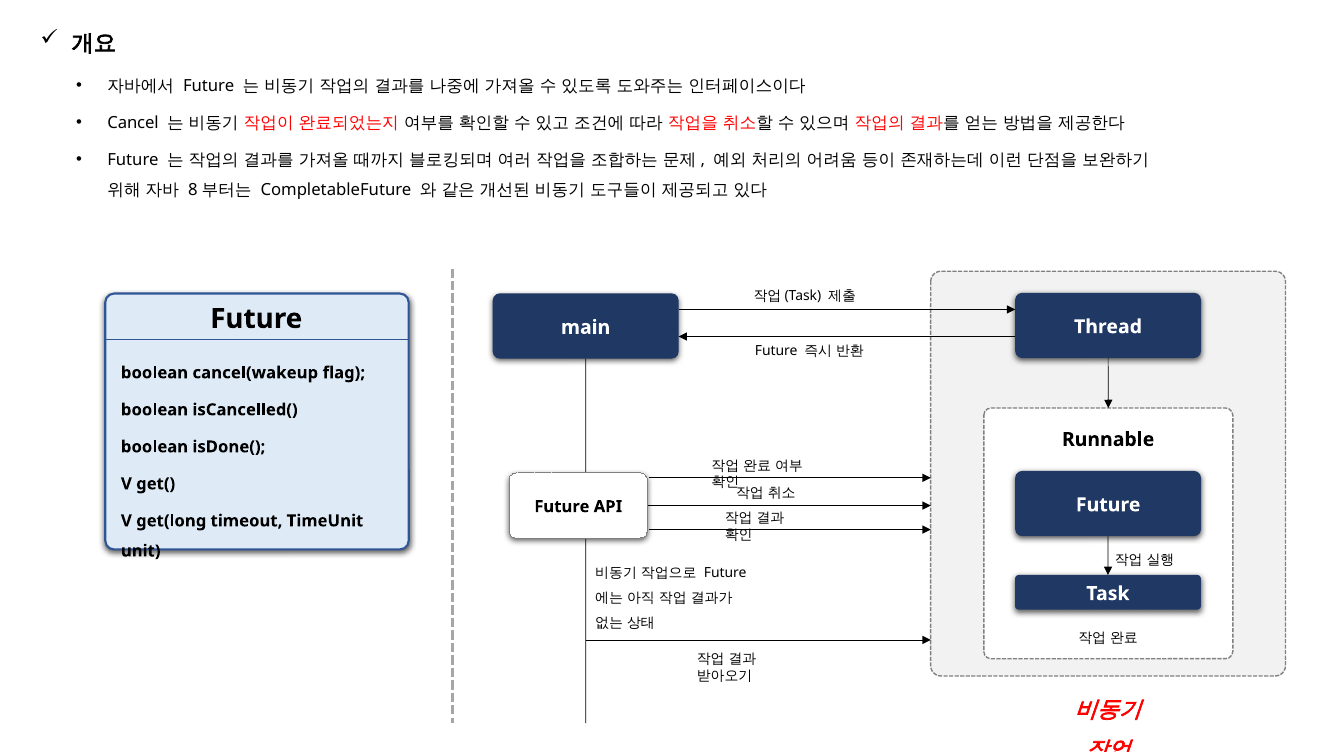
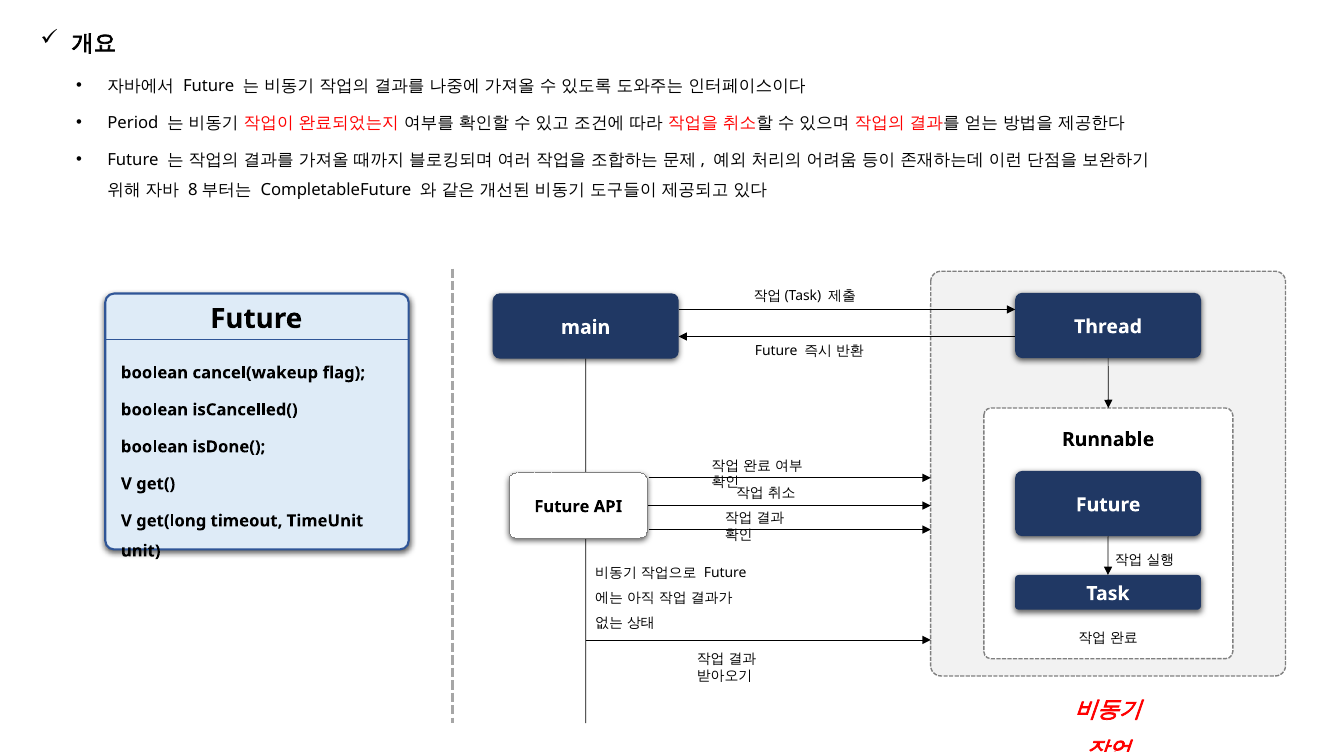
Cancel: Cancel -> Period (133, 123)
